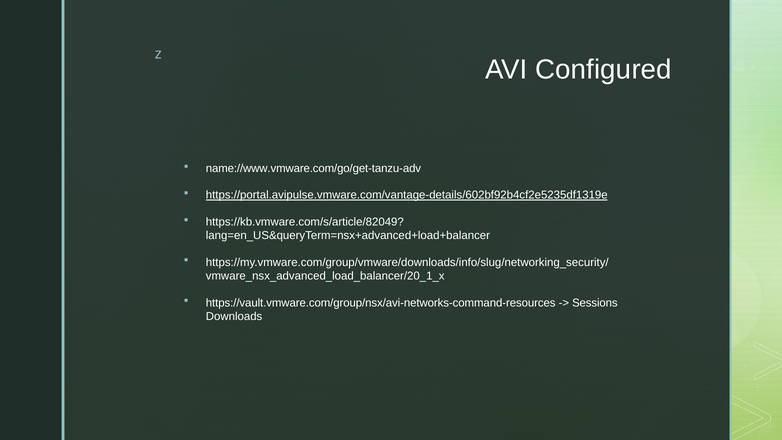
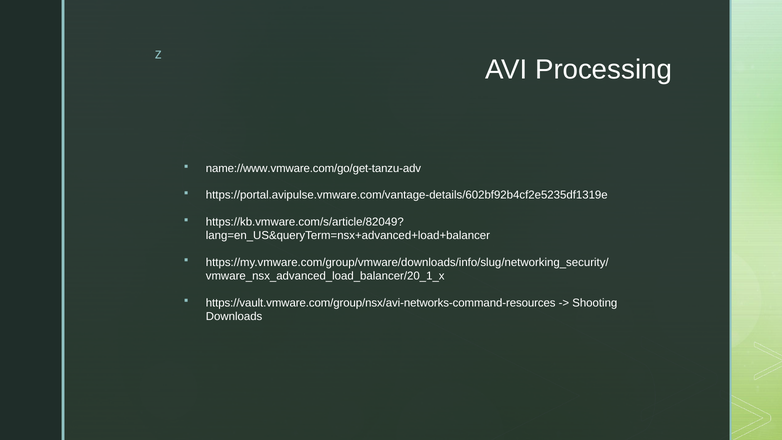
Configured: Configured -> Processing (604, 70)
https://portal.avipulse.vmware.com/vantage-details/602bf92b4cf2e5235df1319e underline: present -> none (407, 195)
Sessions: Sessions -> Shooting (595, 303)
